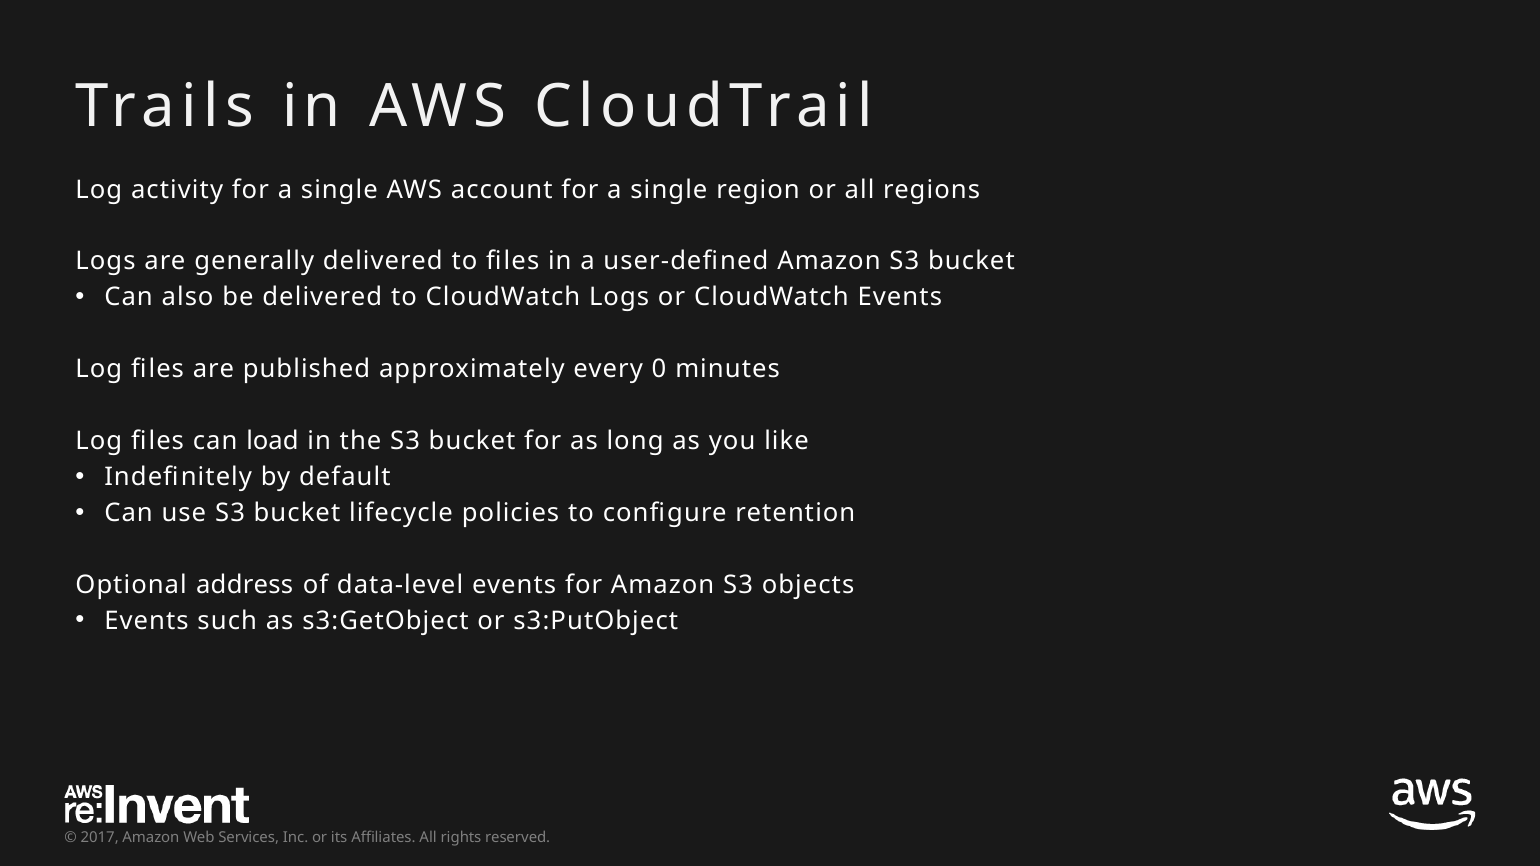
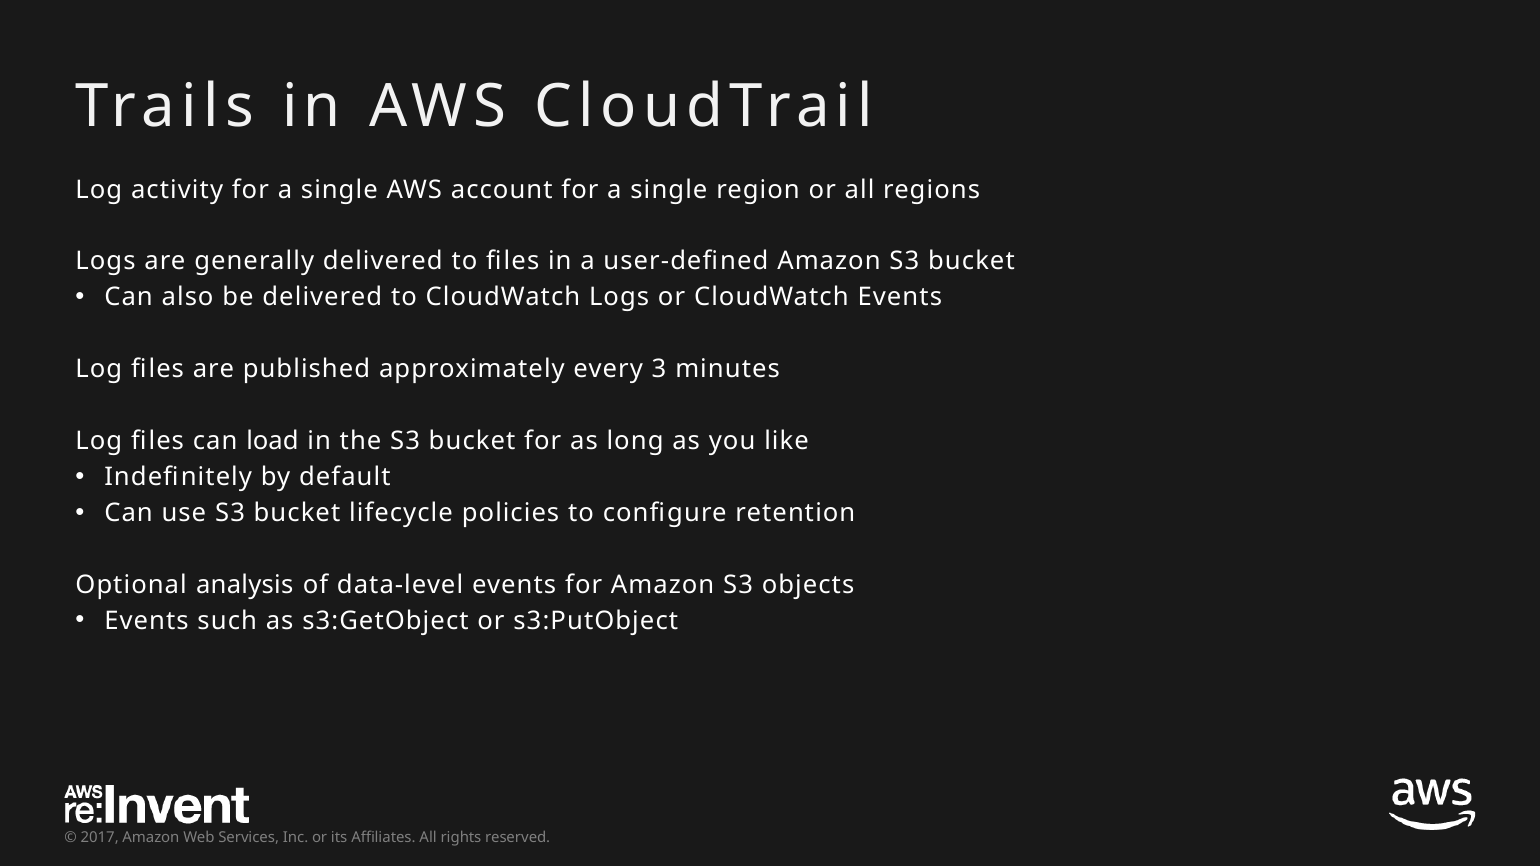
0: 0 -> 3 (659, 369)
address: address -> analysis (245, 585)
